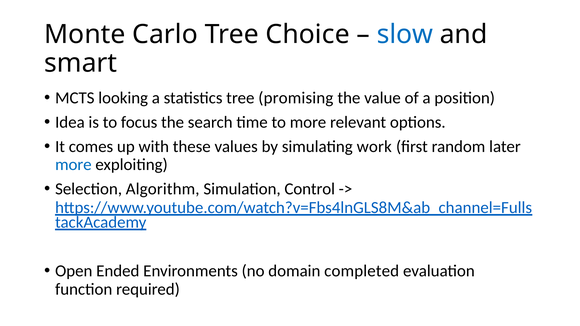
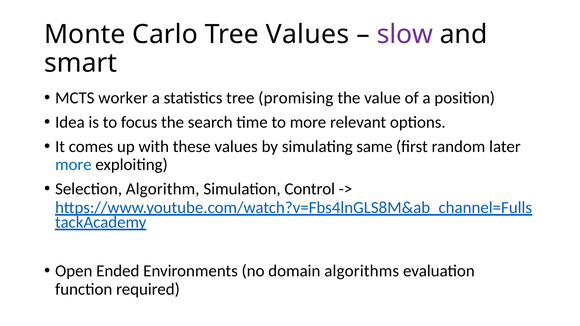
Tree Choice: Choice -> Values (308, 34)
slow colour: blue -> purple (405, 34)
looking: looking -> worker (123, 98)
work: work -> same (374, 147)
completed: completed -> algorithms (362, 271)
